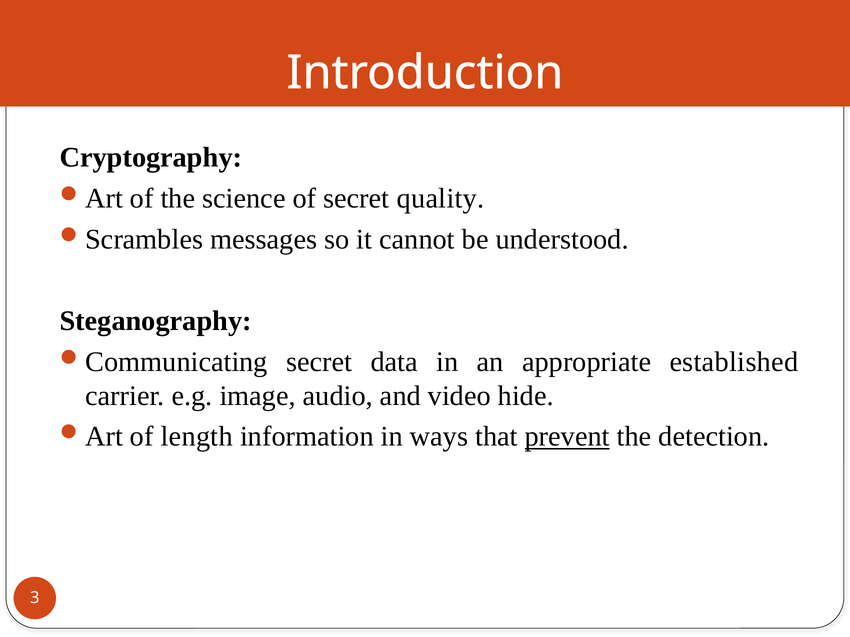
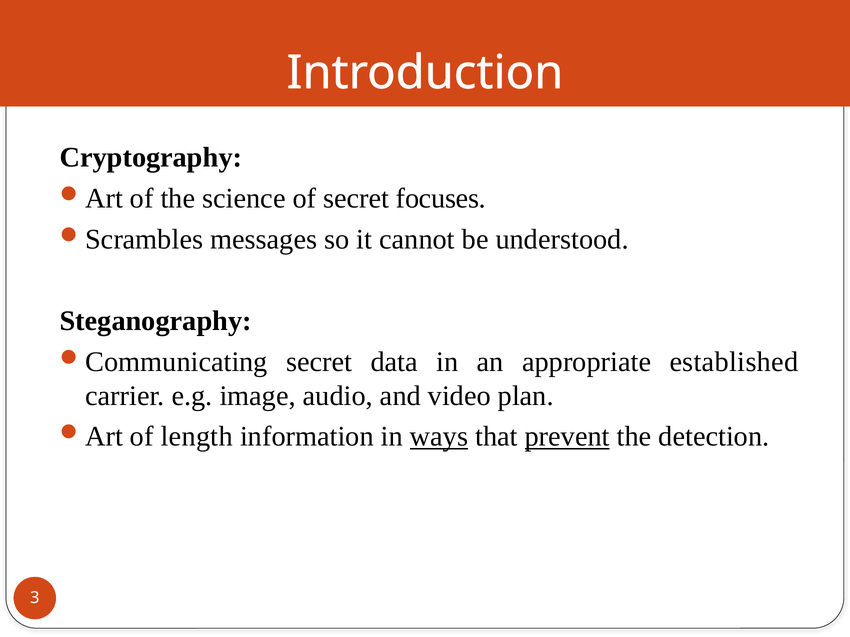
quality: quality -> focuses (441, 199)
hide: hide -> plan (526, 396)
ways underline: none -> present (439, 437)
